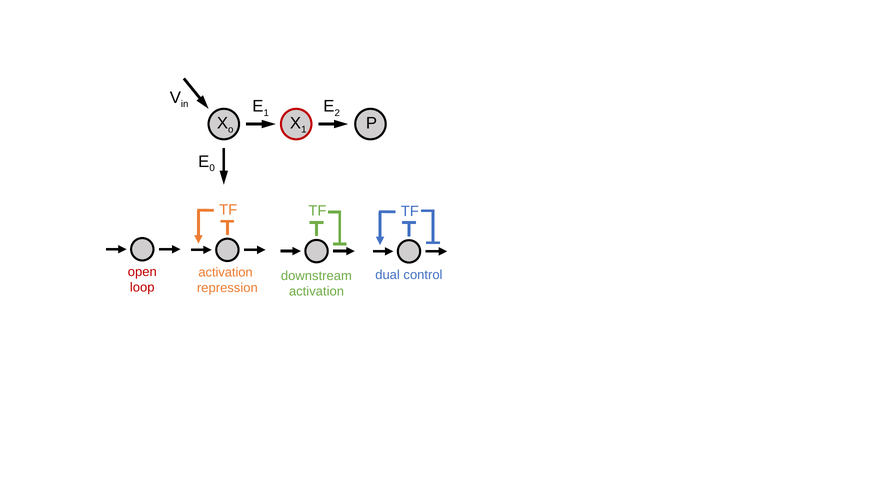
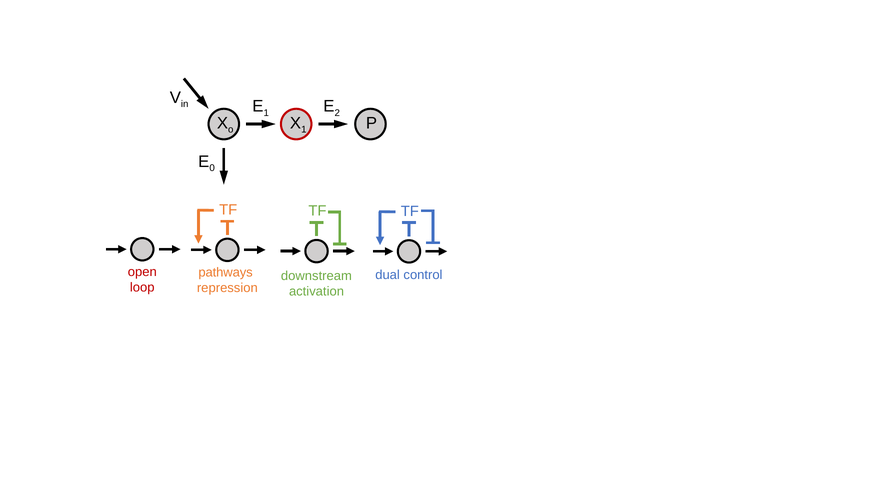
activation: activation -> pathways (226, 272)
